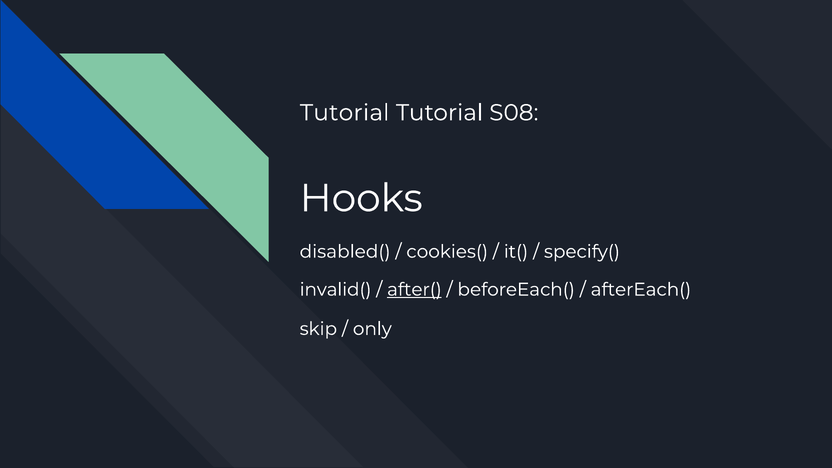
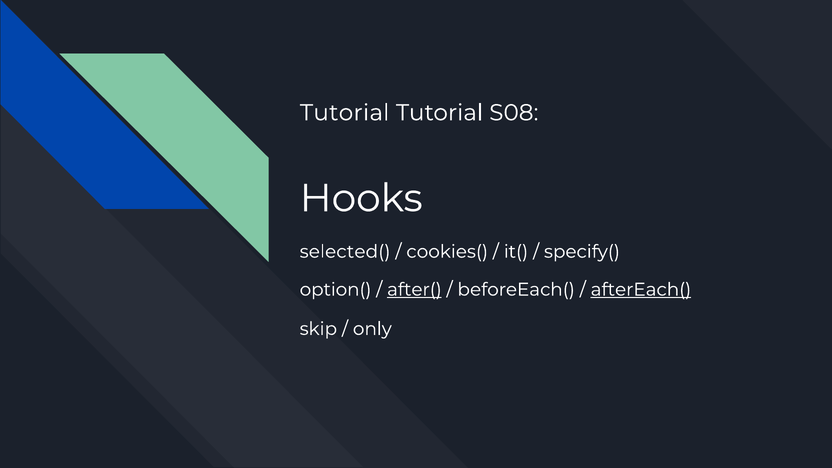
disabled(: disabled( -> selected( (345, 252)
invalid(: invalid( -> option( (336, 290)
afterEach( underline: none -> present (641, 290)
